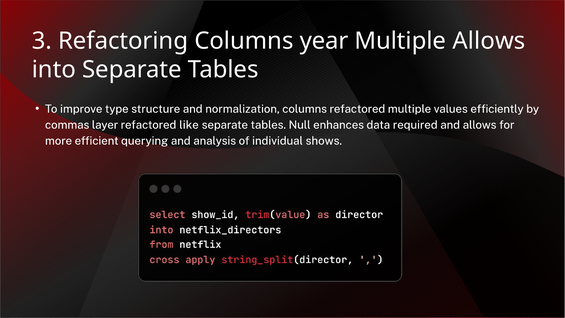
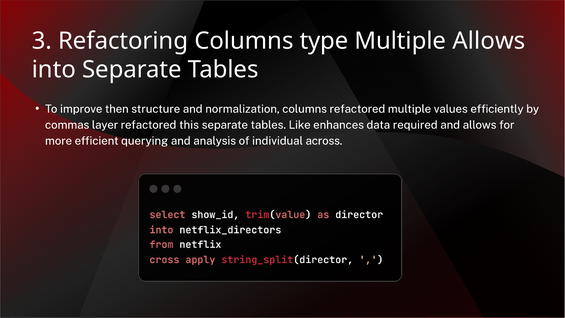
year: year -> type (324, 41)
type: type -> then (117, 109)
like: like -> this (189, 125)
Null: Null -> Like (300, 125)
shows: shows -> across (324, 141)
